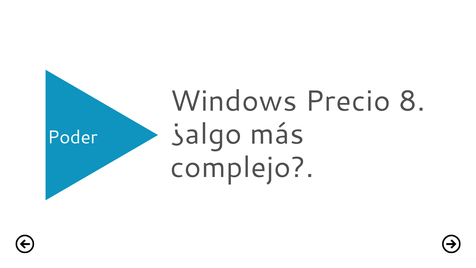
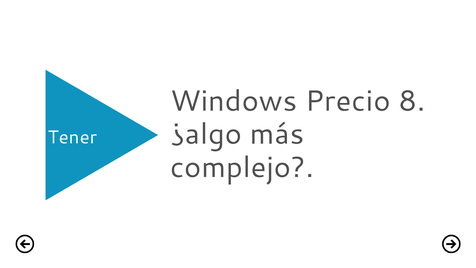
Poder: Poder -> Tener (72, 137)
